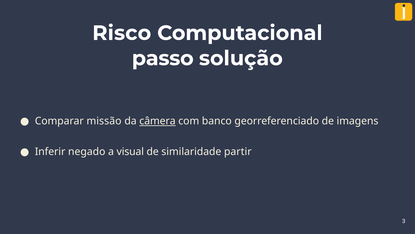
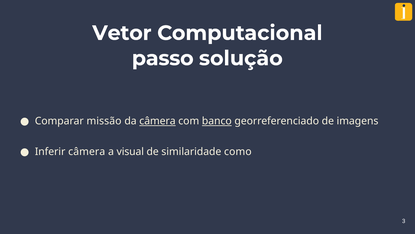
Risco: Risco -> Vetor (122, 33)
banco underline: none -> present (217, 121)
Inferir negado: negado -> câmera (87, 151)
partir: partir -> como (238, 151)
